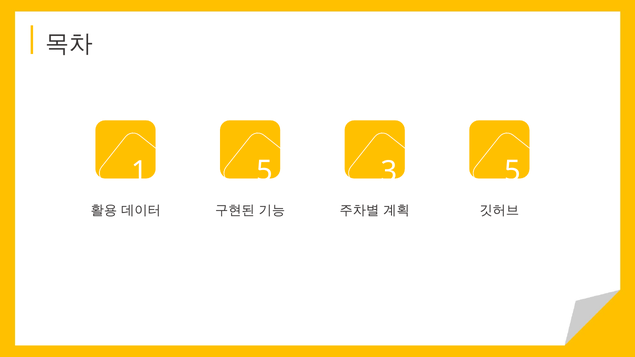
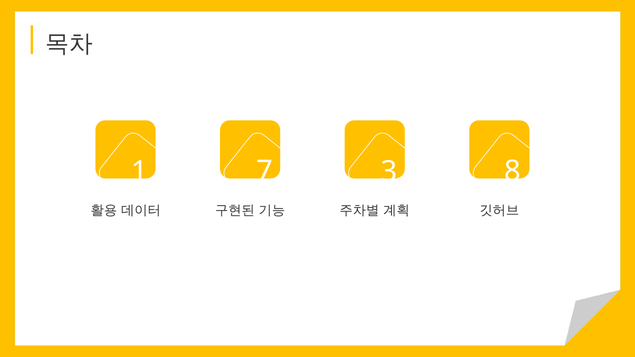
1 5: 5 -> 7 (264, 171)
3 5: 5 -> 8 (513, 171)
